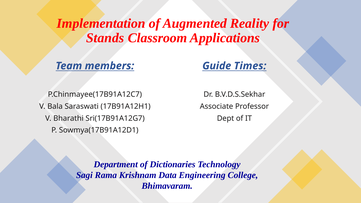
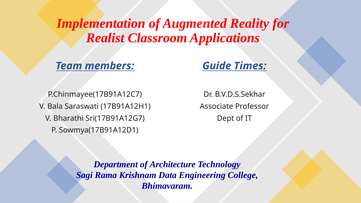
Stands: Stands -> Realist (105, 38)
Dictionaries: Dictionaries -> Architecture (173, 164)
